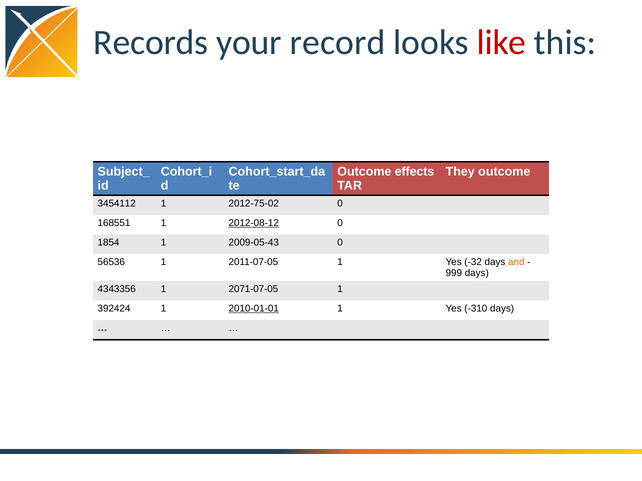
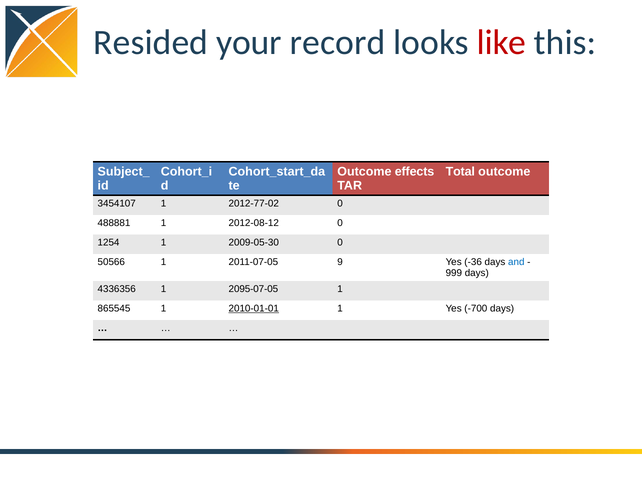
Records: Records -> Resided (151, 43)
They: They -> Total (460, 172)
3454112: 3454112 -> 3454107 (117, 204)
2012-75-02: 2012-75-02 -> 2012-77-02 (254, 204)
168551: 168551 -> 488881 (114, 223)
2012-08-12 underline: present -> none (254, 223)
1854: 1854 -> 1254 (109, 243)
2009-05-43: 2009-05-43 -> 2009-05-30 (254, 243)
56536: 56536 -> 50566 (111, 262)
2011-07-05 1: 1 -> 9 (340, 262)
-32: -32 -> -36 (473, 262)
and colour: orange -> blue (516, 262)
4343356: 4343356 -> 4336356 (117, 289)
2071-07-05: 2071-07-05 -> 2095-07-05 (253, 289)
392424: 392424 -> 865545 (114, 309)
-310: -310 -> -700 (476, 309)
